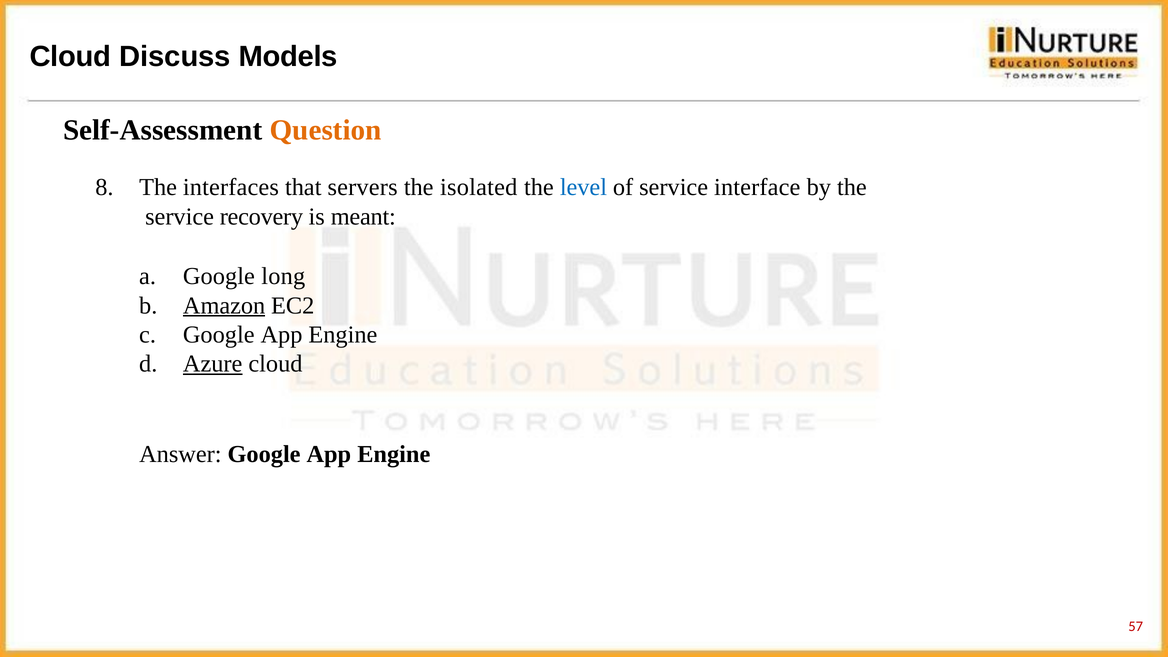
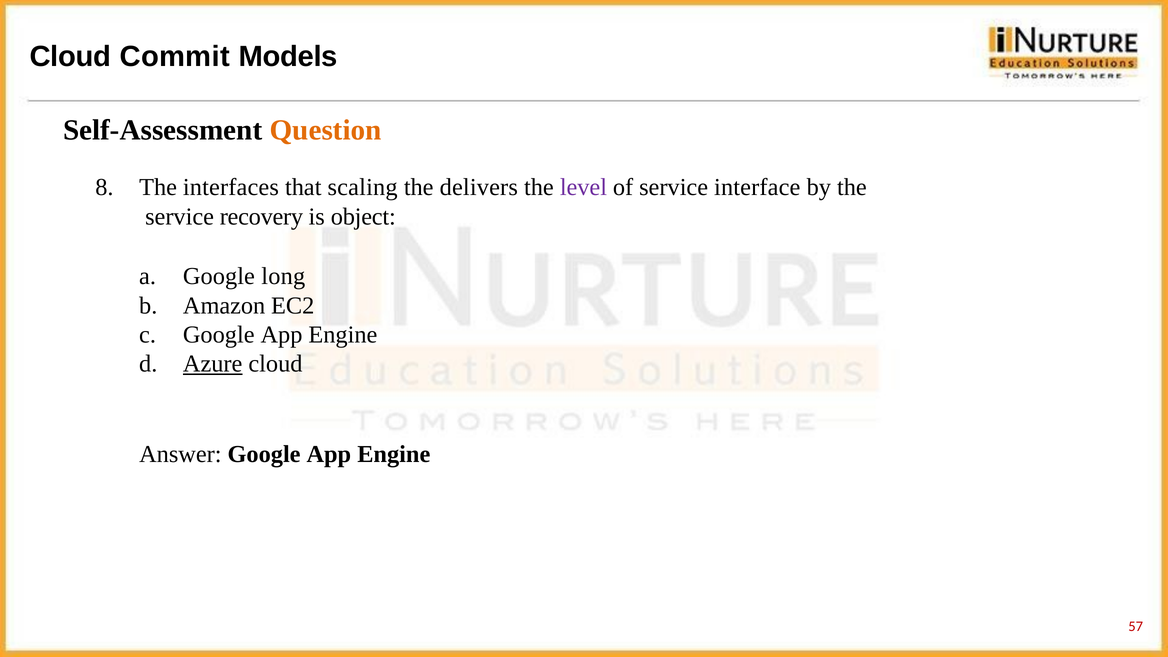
Discuss: Discuss -> Commit (175, 56)
servers: servers -> scaling (363, 187)
isolated: isolated -> delivers (479, 187)
level colour: blue -> purple (583, 187)
meant: meant -> object (363, 217)
Amazon underline: present -> none (224, 305)
